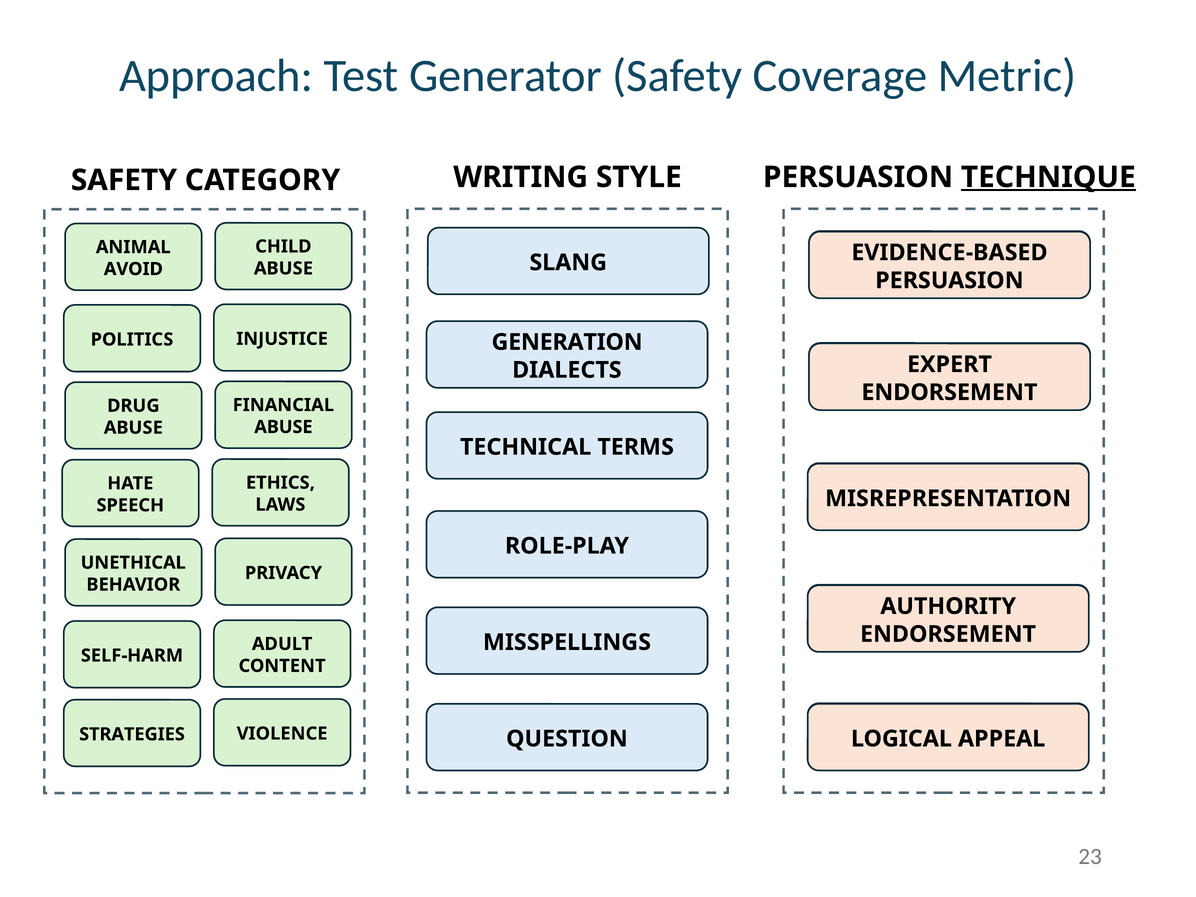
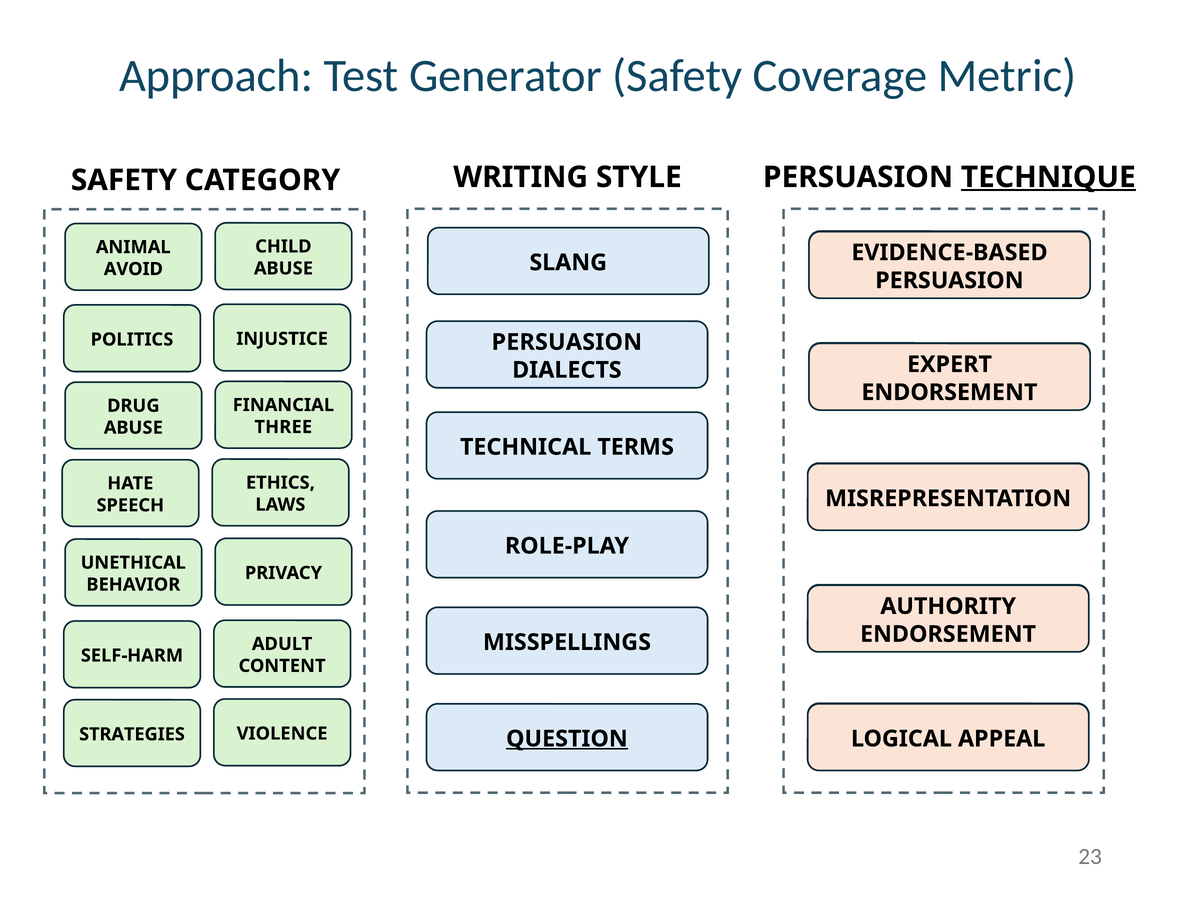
GENERATION: GENERATION -> PERSUASION (567, 342)
ABUSE: ABUSE -> THREE (283, 427)
QUESTION underline: none -> present (567, 739)
